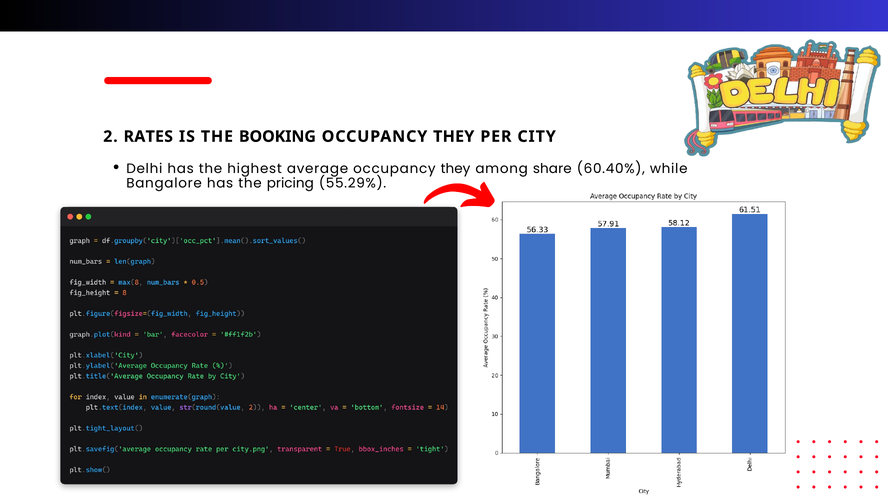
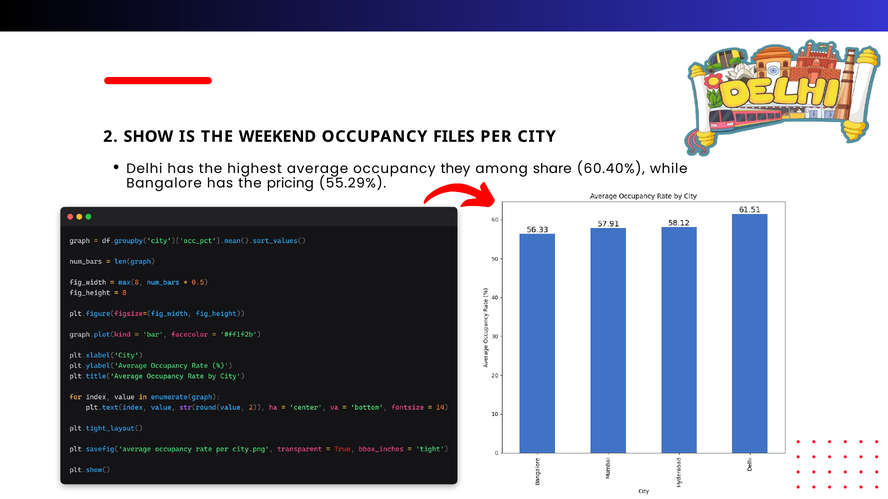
RATES: RATES -> SHOW (148, 137)
BOOKING: BOOKING -> WEEKEND (277, 137)
THEY: THEY -> FILES (454, 137)
